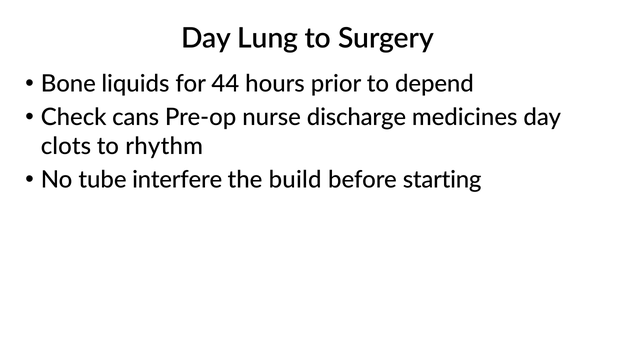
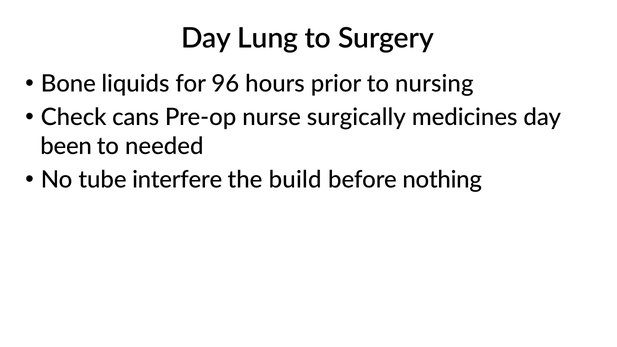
44: 44 -> 96 (225, 84)
depend: depend -> nursing (434, 84)
discharge: discharge -> surgically (356, 118)
clots: clots -> been (66, 146)
rhythm: rhythm -> needed (164, 146)
starting: starting -> nothing (442, 180)
